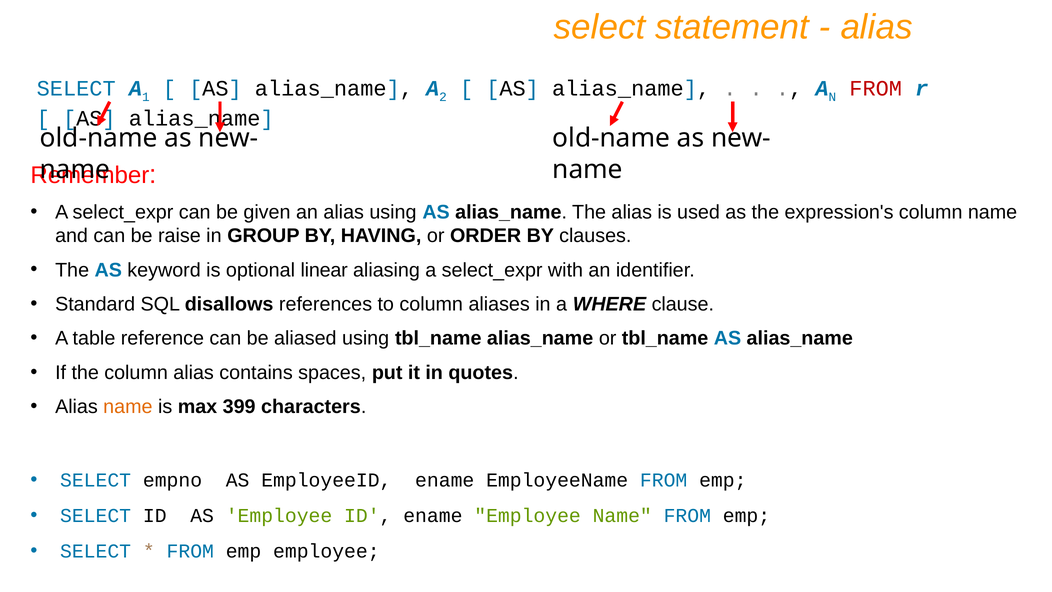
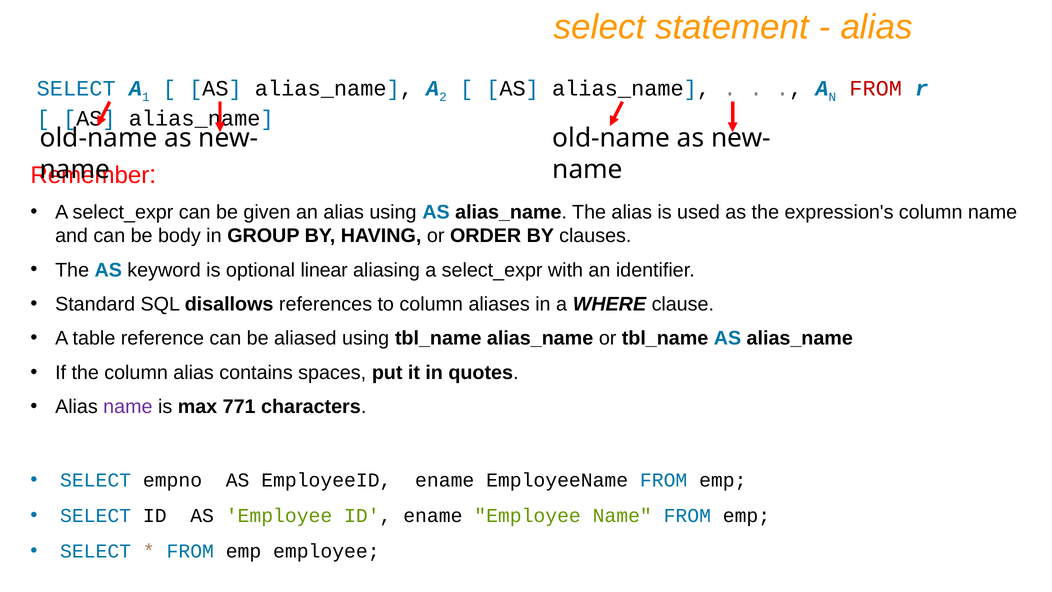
raise: raise -> body (179, 236)
name colour: orange -> purple (128, 407)
399: 399 -> 771 (239, 407)
